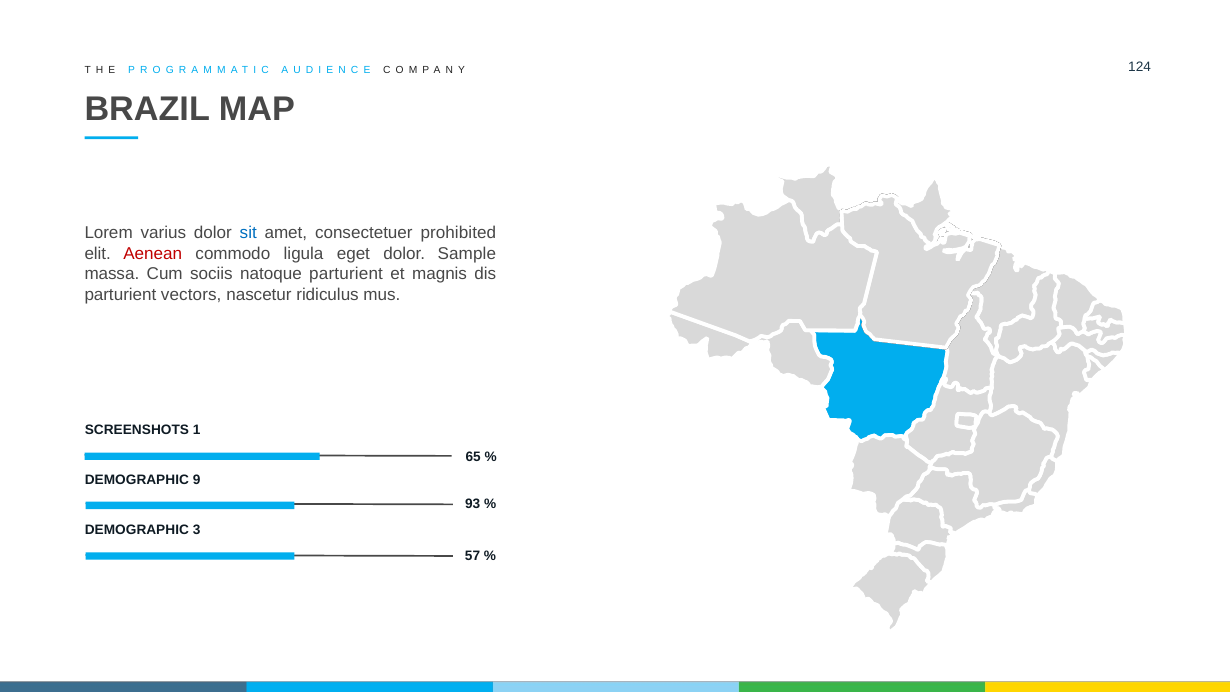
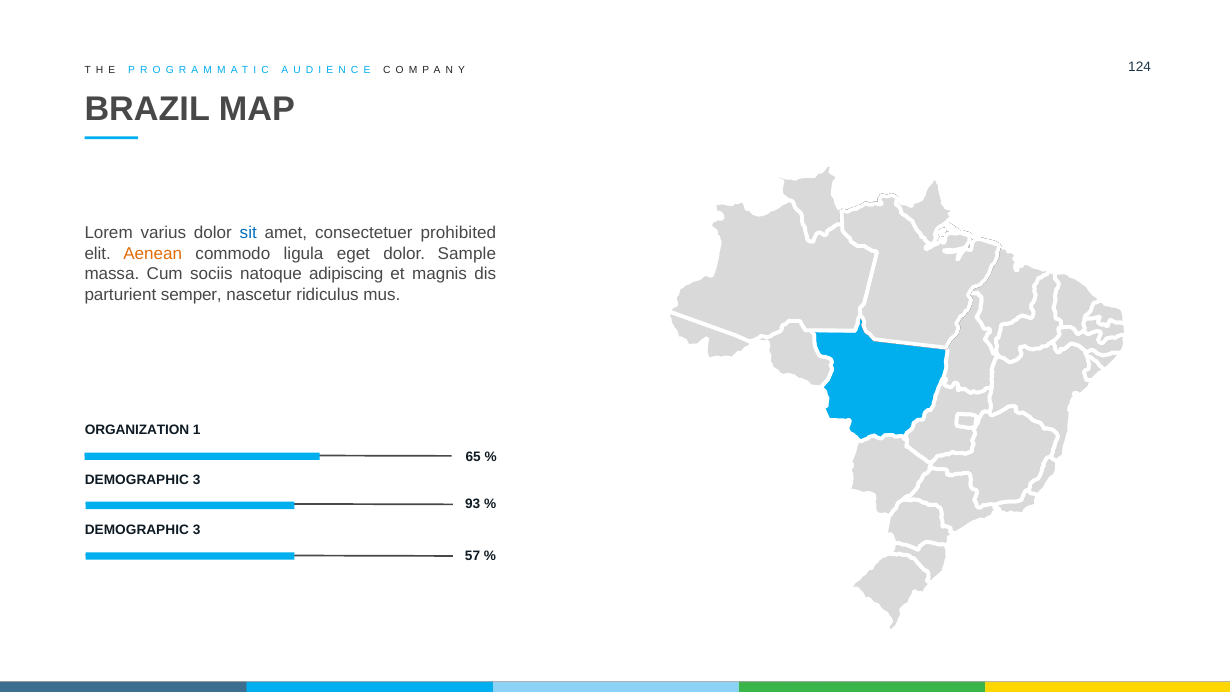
Aenean colour: red -> orange (153, 254)
natoque parturient: parturient -> adipiscing (346, 274)
vectors: vectors -> semper (191, 295)
SCREENSHOTS: SCREENSHOTS -> ORGANIZATION (137, 430)
9: 9 -> 3 (197, 479)
